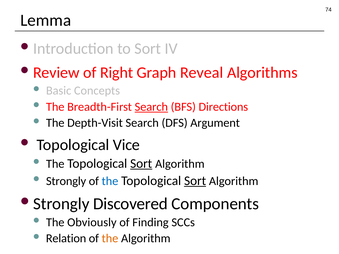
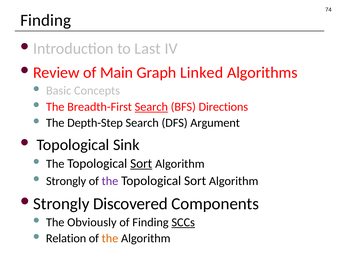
Lemma: Lemma -> Finding (46, 20)
to Sort: Sort -> Last (148, 49)
Right: Right -> Main (117, 73)
Reveal: Reveal -> Linked (202, 73)
Depth-Visit: Depth-Visit -> Depth-Step (95, 123)
Vice: Vice -> Sink (126, 145)
the colour: blue -> purple (110, 181)
Sort underline: present -> none (195, 181)
SCCs underline: none -> present (183, 223)
